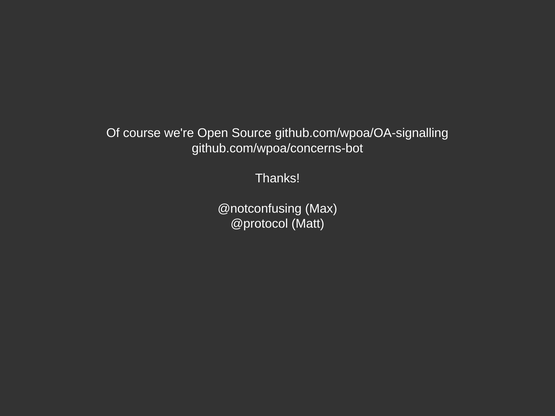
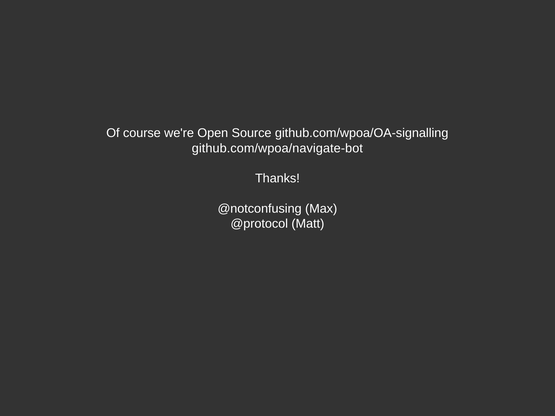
github.com/wpoa/concerns-bot: github.com/wpoa/concerns-bot -> github.com/wpoa/navigate-bot (277, 148)
